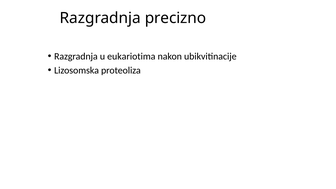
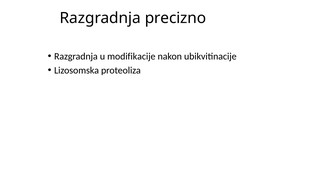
eukariotima: eukariotima -> modifikacije (131, 56)
